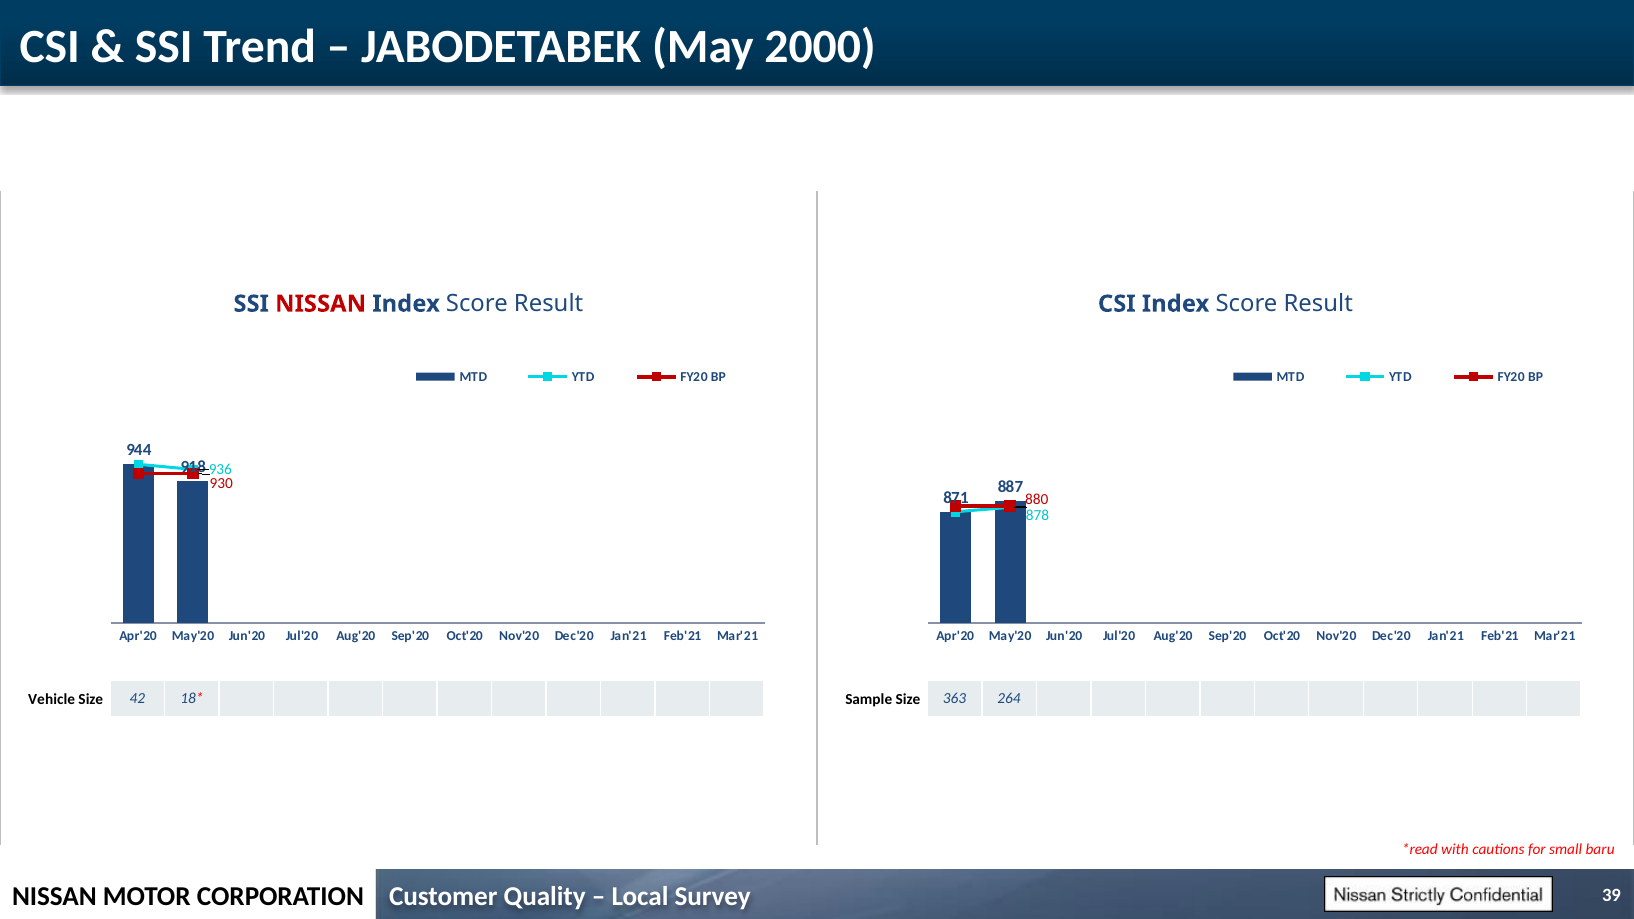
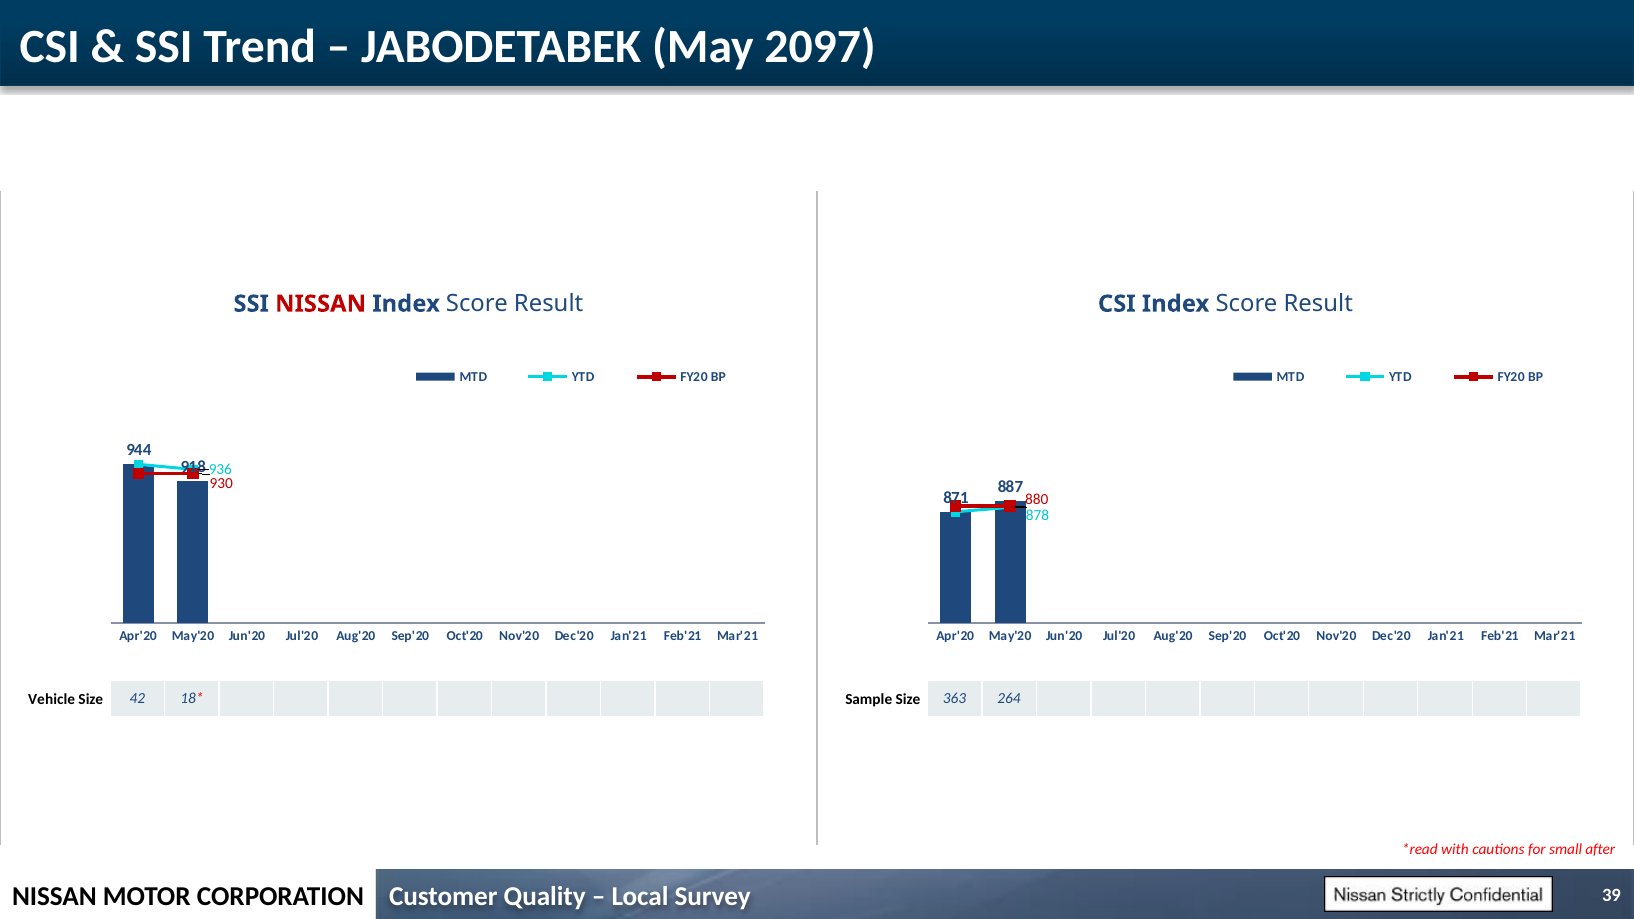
2000: 2000 -> 2097 (820, 47)
baru: baru -> after (1600, 850)
